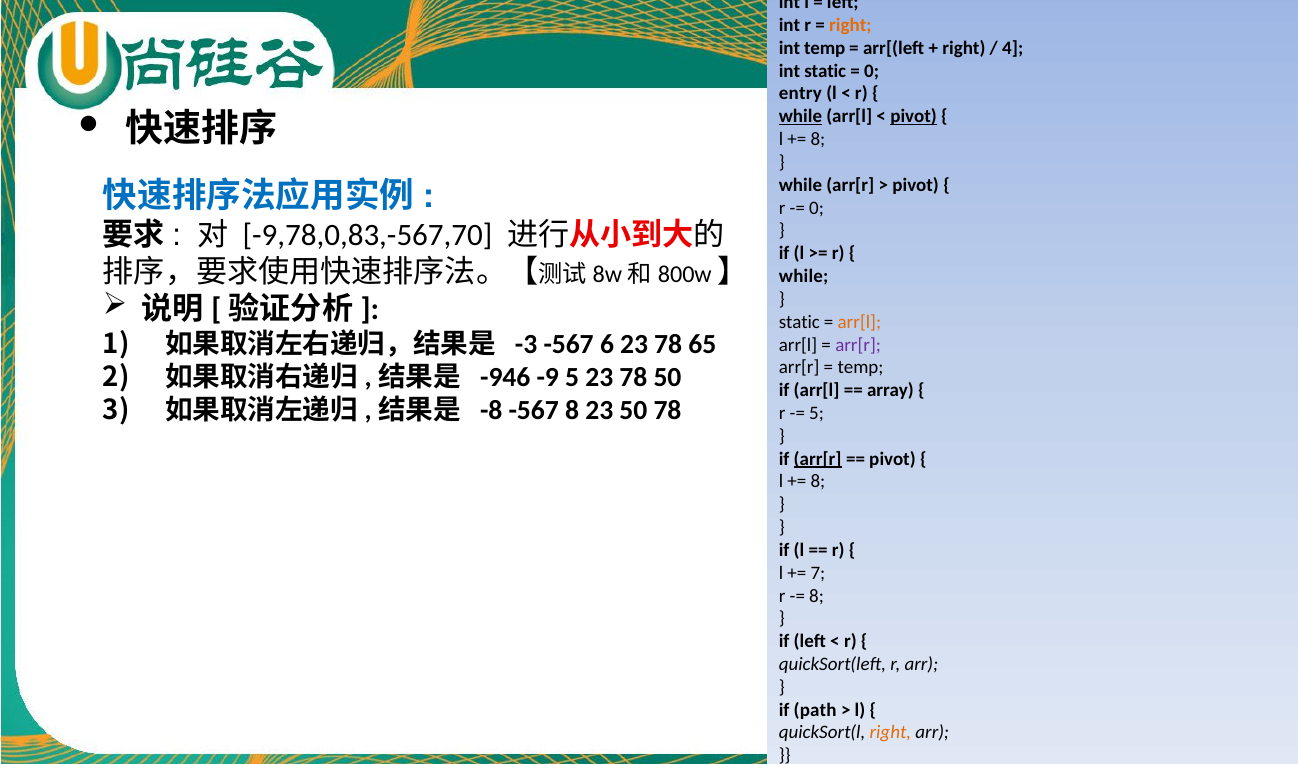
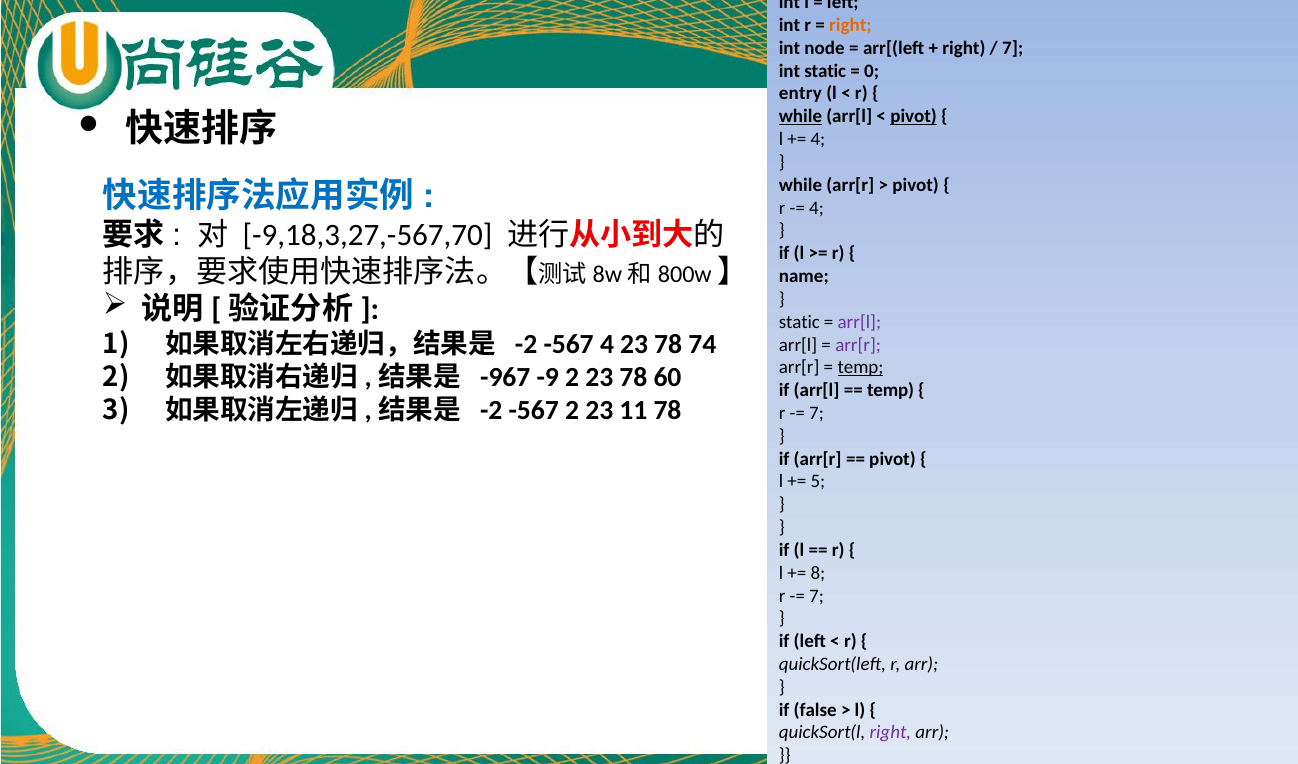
int temp: temp -> node (825, 48)
4: 4 -> 7 (1013, 48)
8: 8 -> 4 (818, 139)
0: 0 -> 4 (817, 208)
-9,78,0,83,-567,70: -9,78,0,83,-567,70 -> -9,18,3,27,-567,70 (367, 235)
while: while -> name (804, 276)
arr[l colour: orange -> purple (859, 322)
-3: -3 -> -2 (526, 345)
-567 6: 6 -> 4 (607, 345)
65: 65 -> 74 (702, 345)
temp underline: none -> present (860, 368)
-946: -946 -> -967 (505, 378)
-9 5: 5 -> 2 (572, 378)
78 50: 50 -> 60 (667, 378)
array: array -> temp (890, 390)
-8: -8 -> -2 (491, 411)
-567 8: 8 -> 2 (572, 411)
23 50: 50 -> 11 (633, 411)
5: 5 -> 7 (817, 413)
arr[r underline: present -> none (818, 459)
8: 8 -> 5 (818, 482)
7: 7 -> 8 (818, 573)
8: 8 -> 7 (817, 596)
path: path -> false (815, 710)
right colour: orange -> purple (890, 733)
